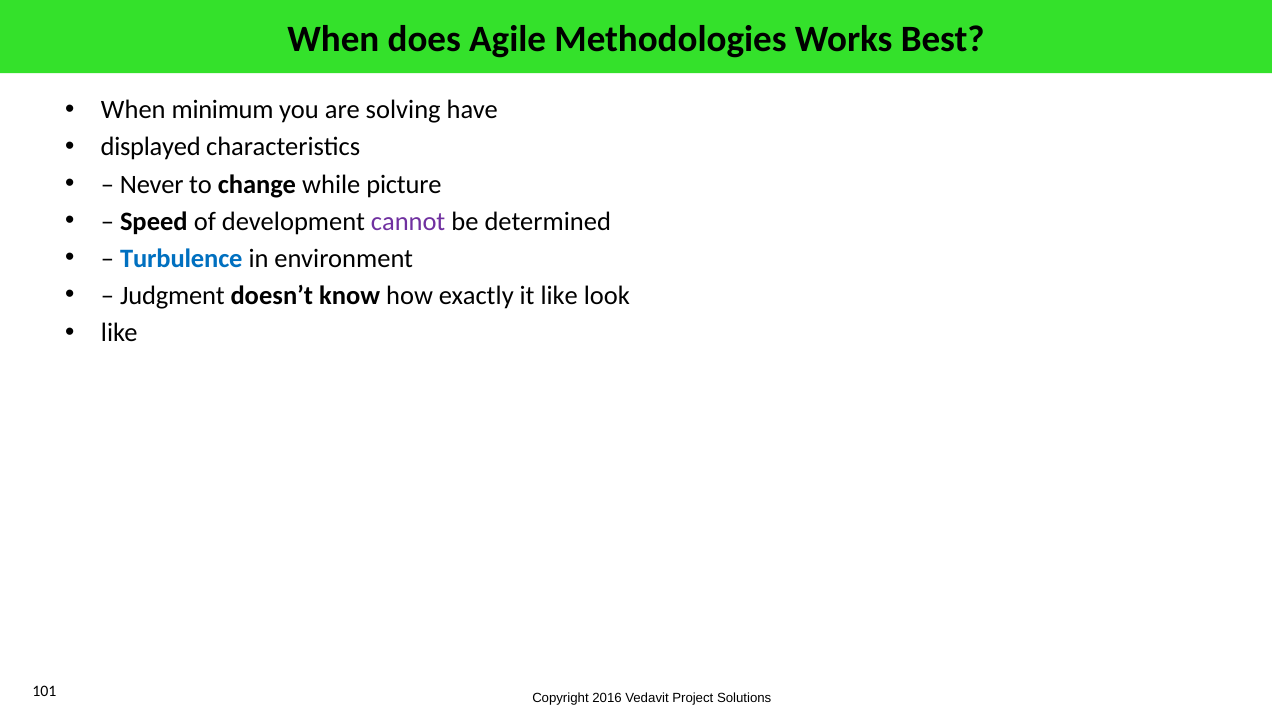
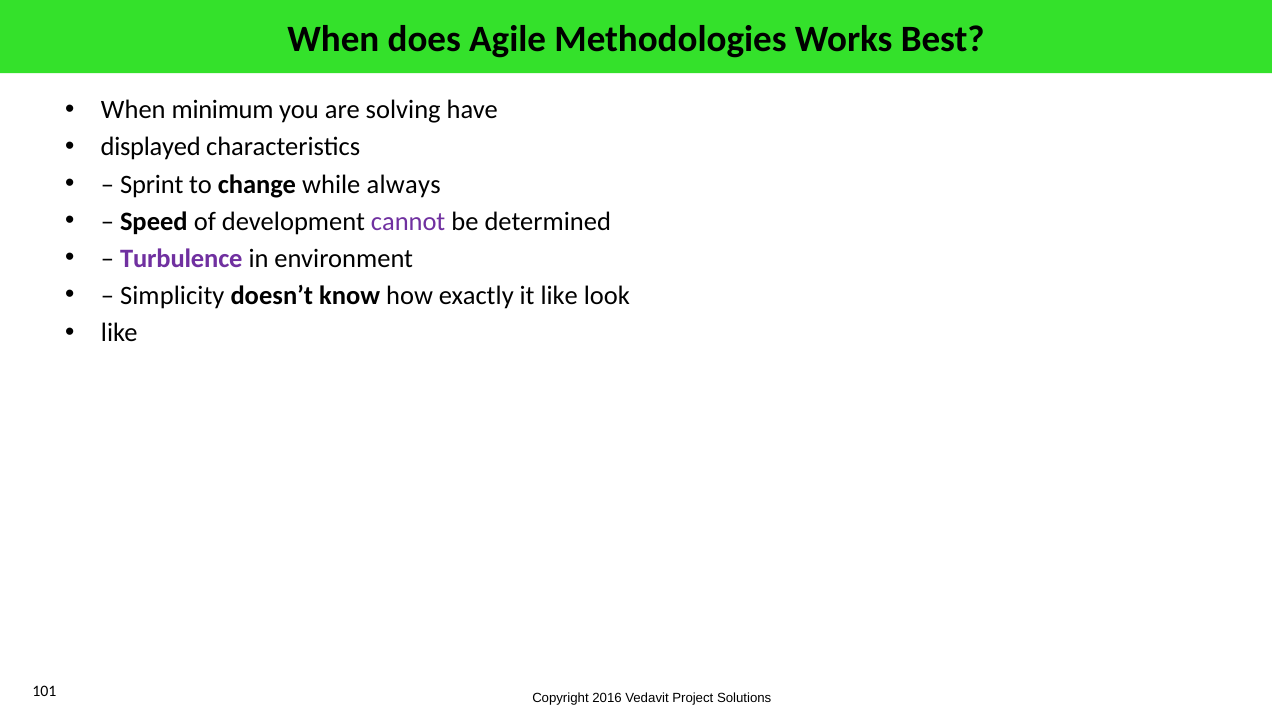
Never: Never -> Sprint (152, 184)
picture: picture -> always (404, 184)
Turbulence colour: blue -> purple (181, 258)
Judgment: Judgment -> Simplicity (172, 296)
